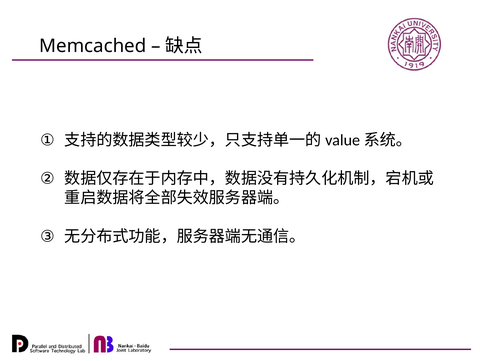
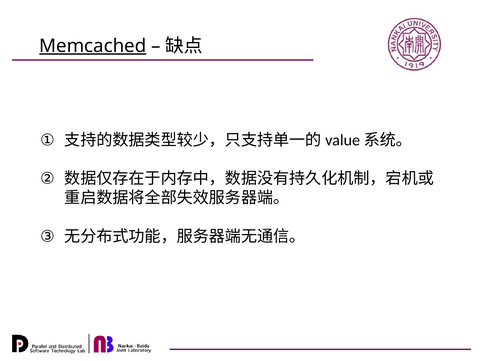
Memcached underline: none -> present (93, 46)
